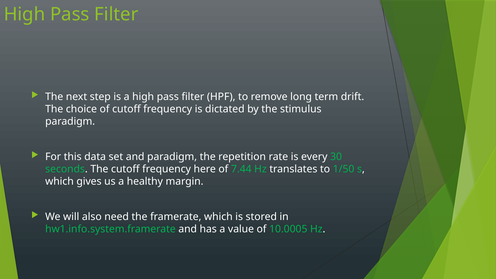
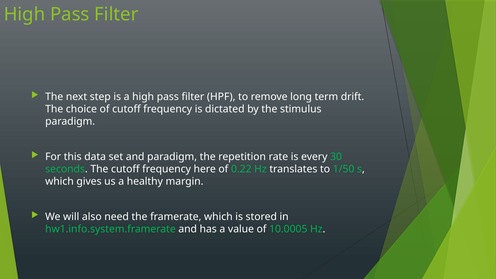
7.44: 7.44 -> 0.22 (241, 169)
